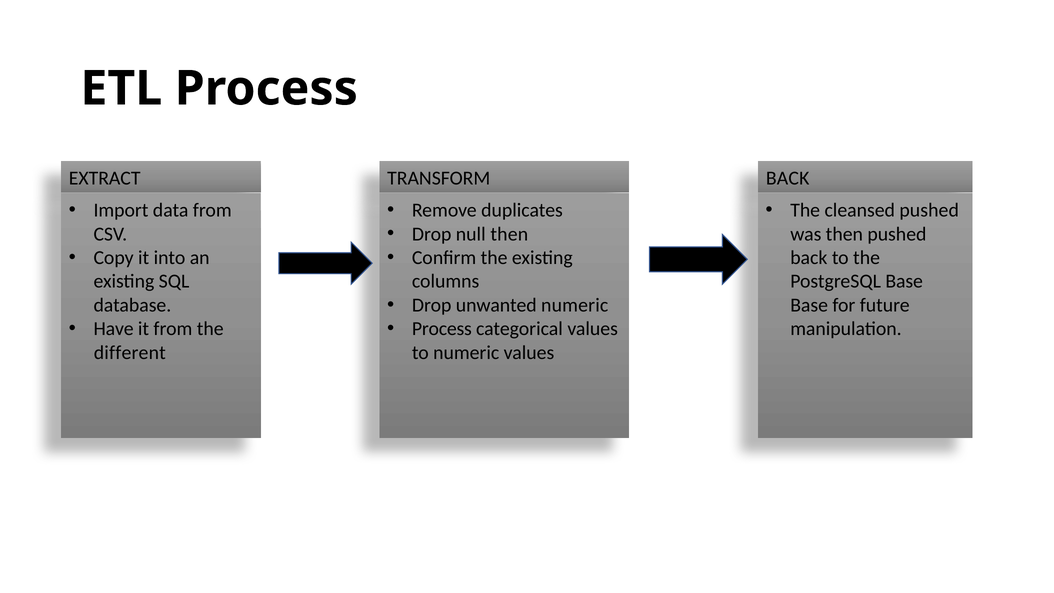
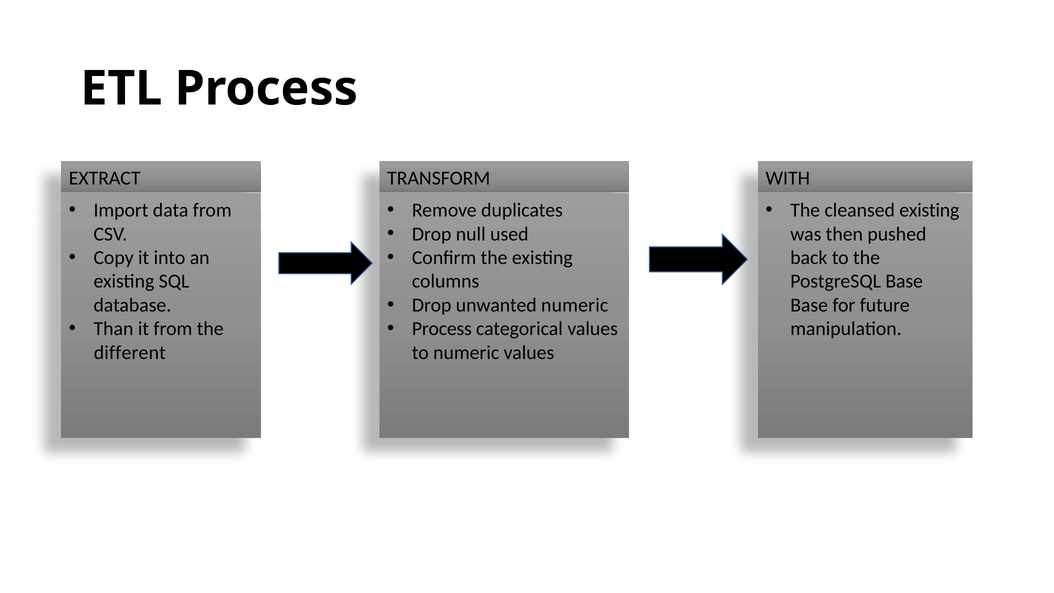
BACK: BACK -> WITH (788, 178)
cleansed pushed: pushed -> existing (929, 210)
null then: then -> used (509, 234)
Have: Have -> Than (114, 329)
